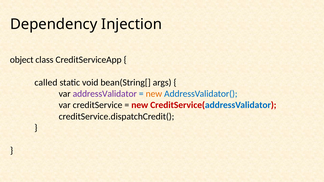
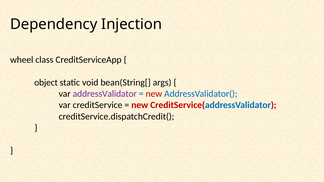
object: object -> wheel (22, 60)
called: called -> object (46, 83)
new colour: orange -> red (154, 94)
